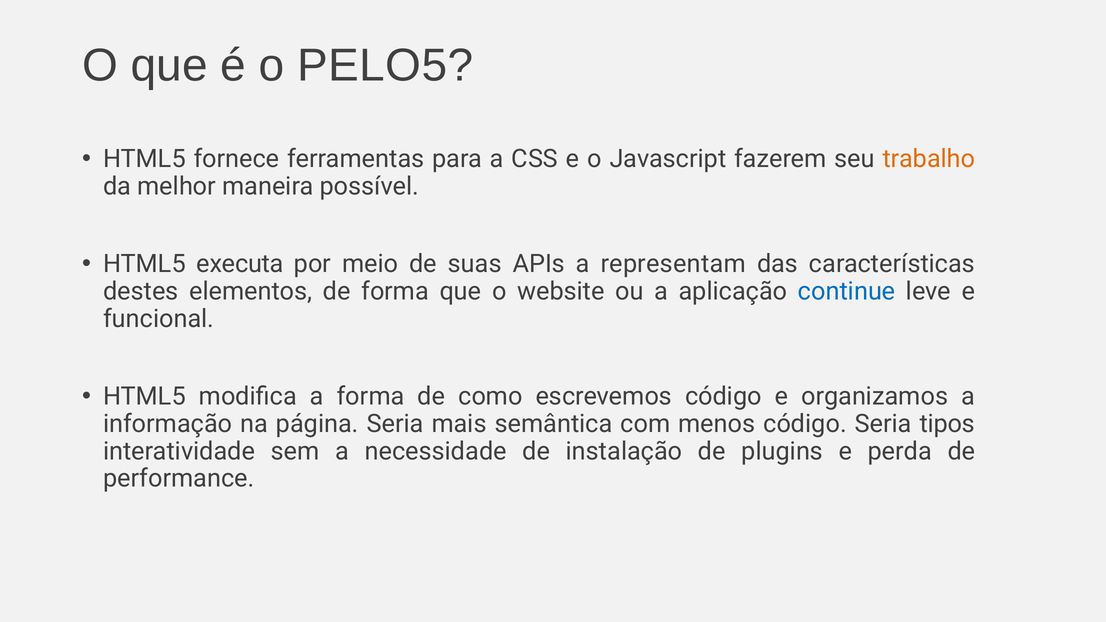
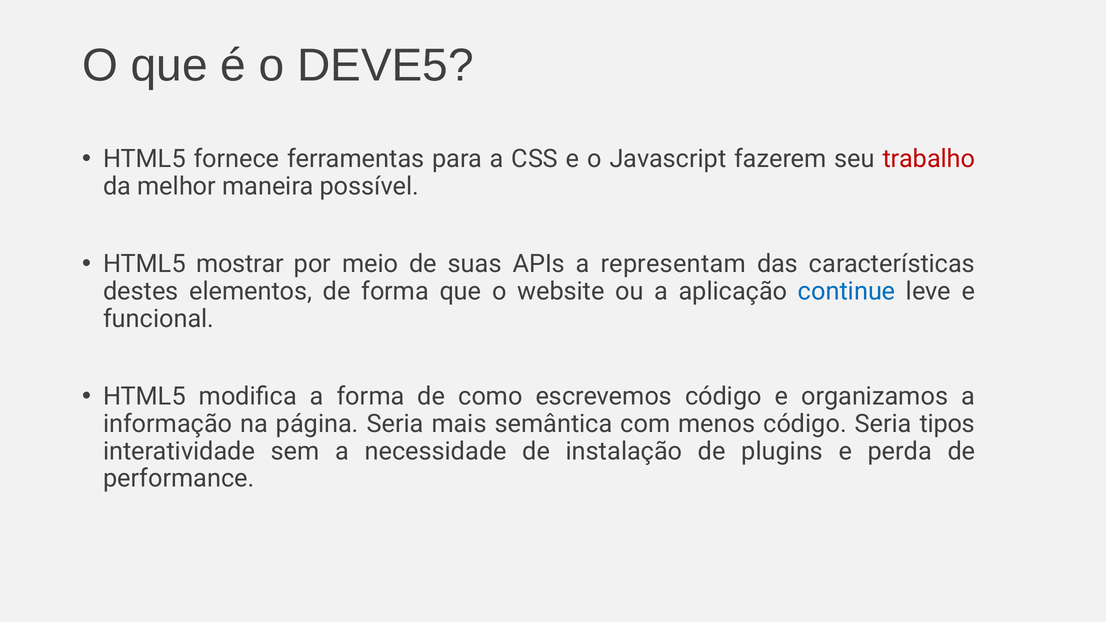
PELO5: PELO5 -> DEVE5 (385, 65)
trabalho colour: orange -> red (929, 159)
executa: executa -> mostrar (240, 264)
